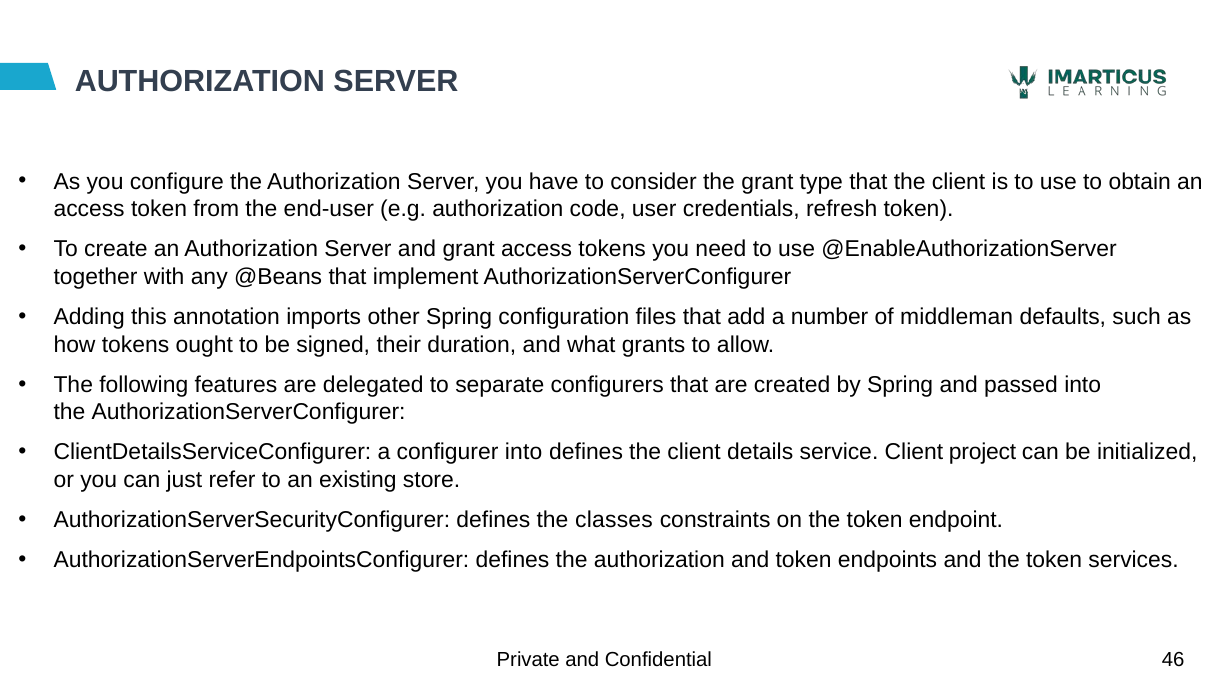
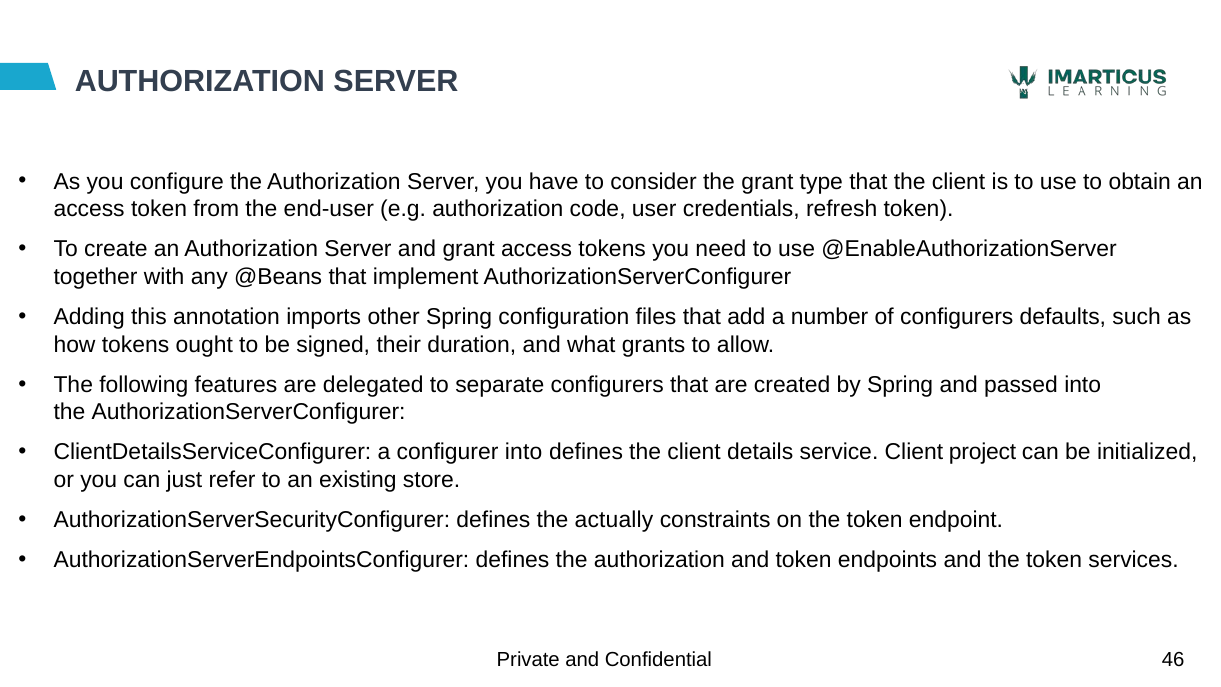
of middleman: middleman -> configurers (957, 317)
classes: classes -> actually (614, 520)
